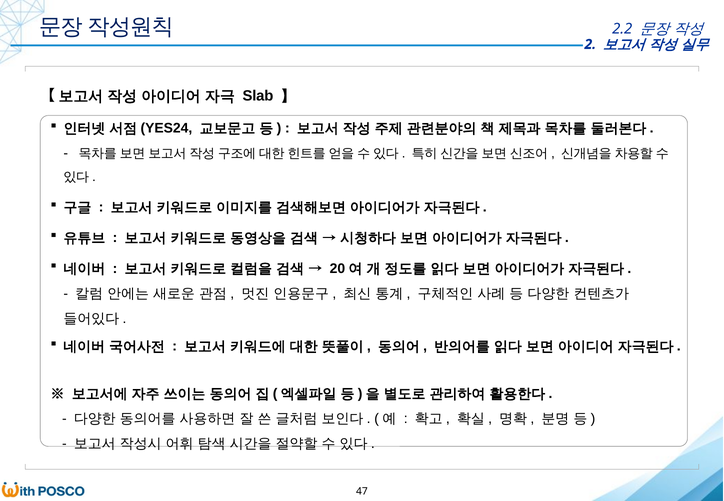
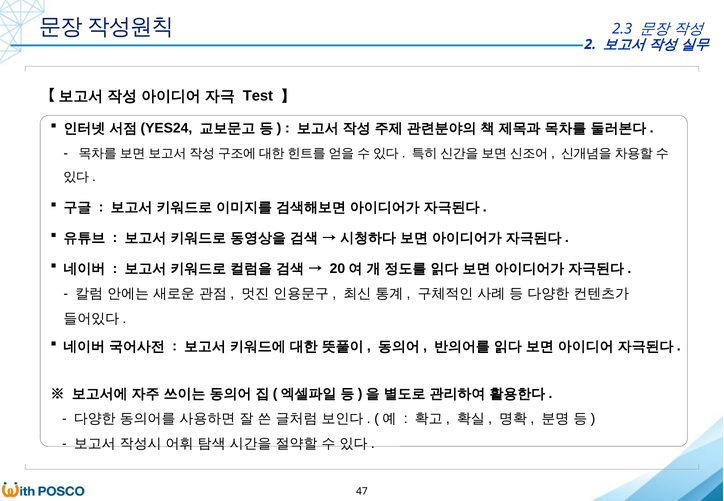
2.2: 2.2 -> 2.3 (622, 29)
Slab: Slab -> Test (258, 96)
